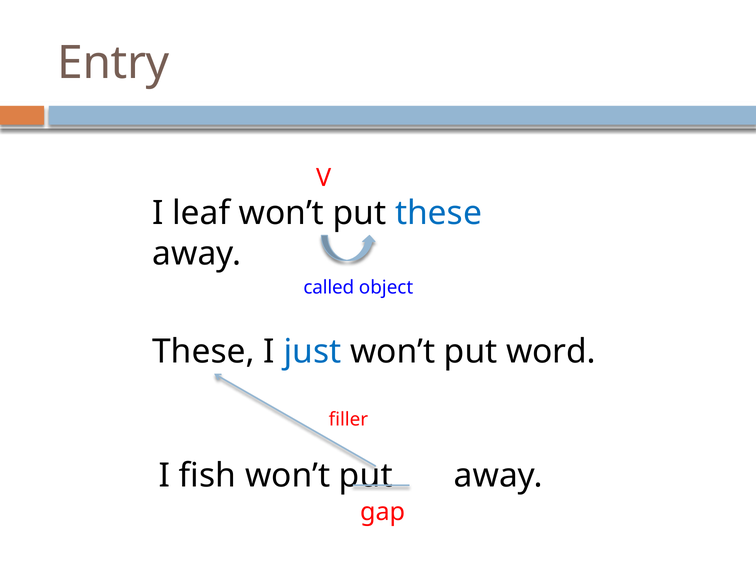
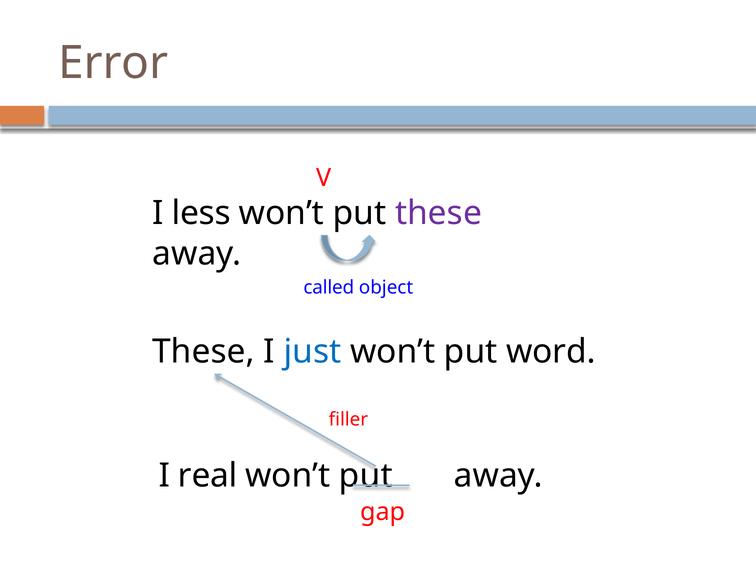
Entry: Entry -> Error (113, 63)
leaf: leaf -> less (201, 213)
these colour: blue -> purple (439, 213)
fish: fish -> real (208, 476)
